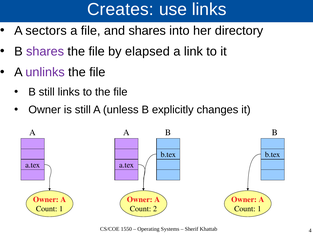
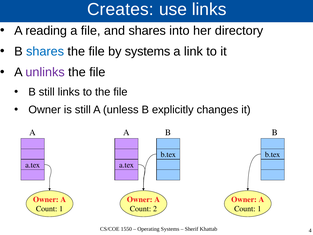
sectors: sectors -> reading (46, 31)
shares colour: purple -> blue (45, 51)
by elapsed: elapsed -> systems (148, 51)
